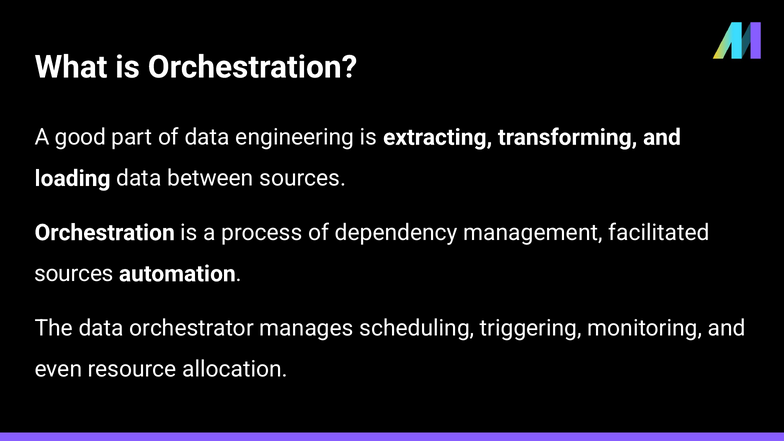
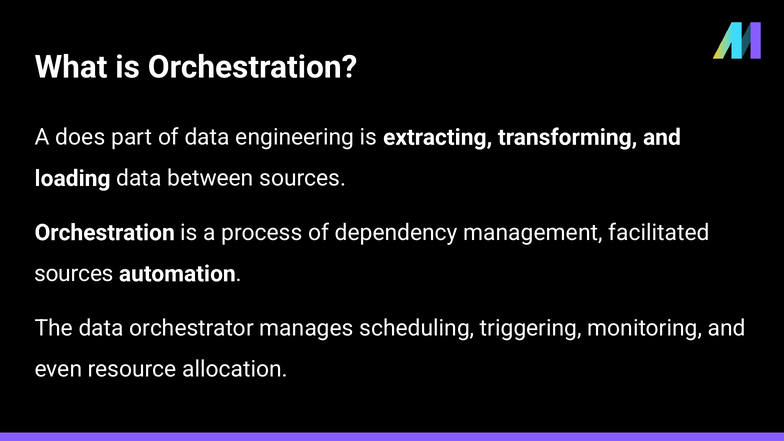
good: good -> does (80, 137)
